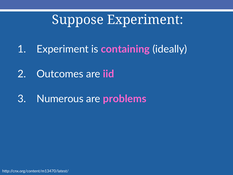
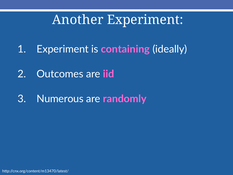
Suppose: Suppose -> Another (78, 20)
problems: problems -> randomly (125, 99)
